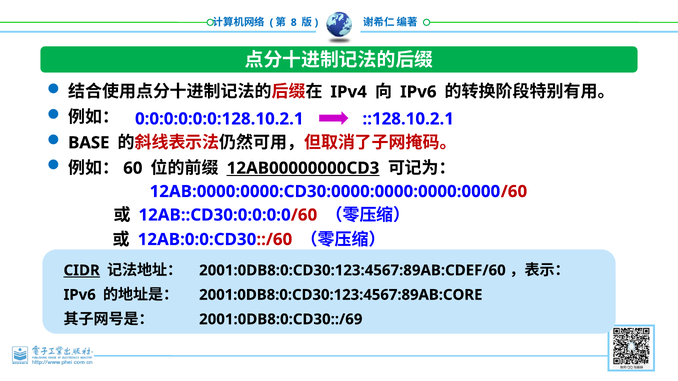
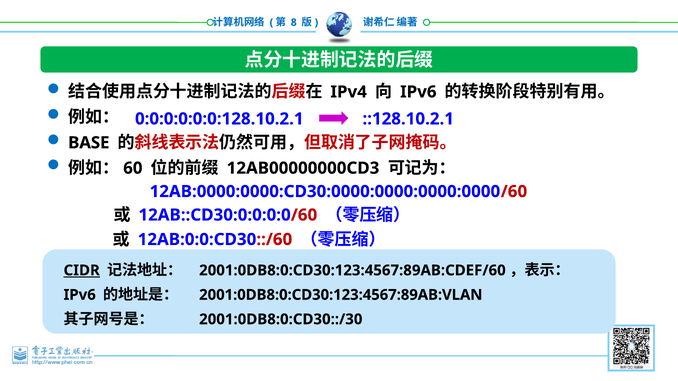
12AB00000000CD3 underline: present -> none (303, 168)
2001:0DB8:0:CD30:123:4567:89AB:CORE: 2001:0DB8:0:CD30:123:4567:89AB:CORE -> 2001:0DB8:0:CD30:123:4567:89AB:VLAN (341, 295)
2001:0DB8:0:CD30::/69: 2001:0DB8:0:CD30::/69 -> 2001:0DB8:0:CD30::/30 (281, 320)
